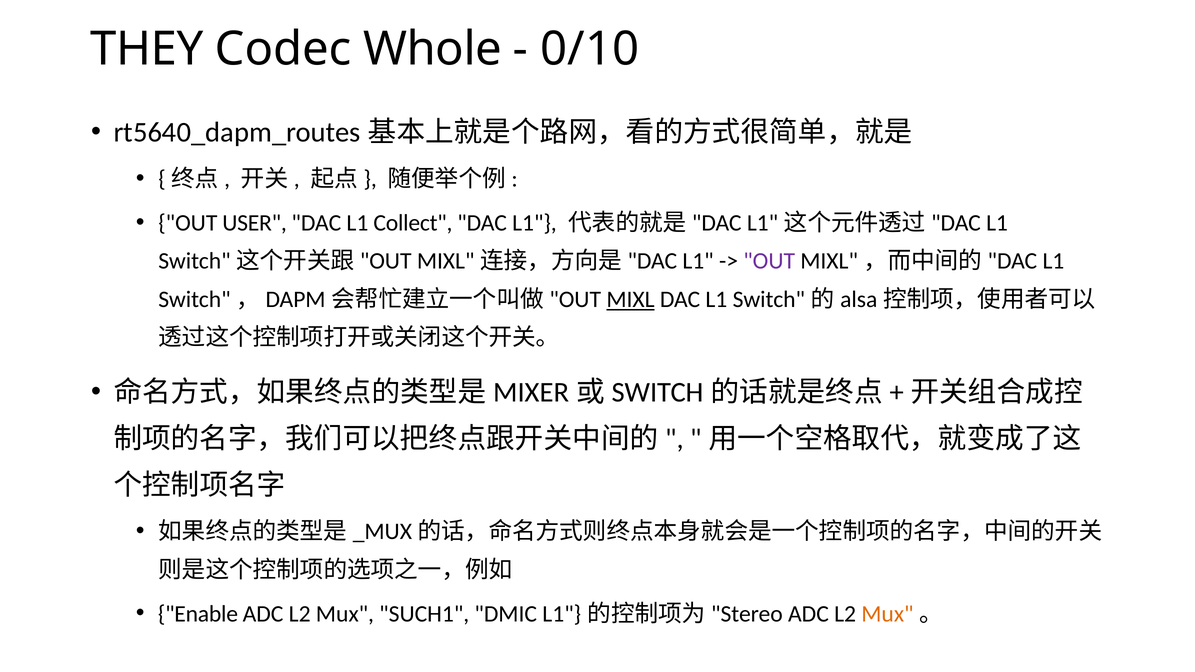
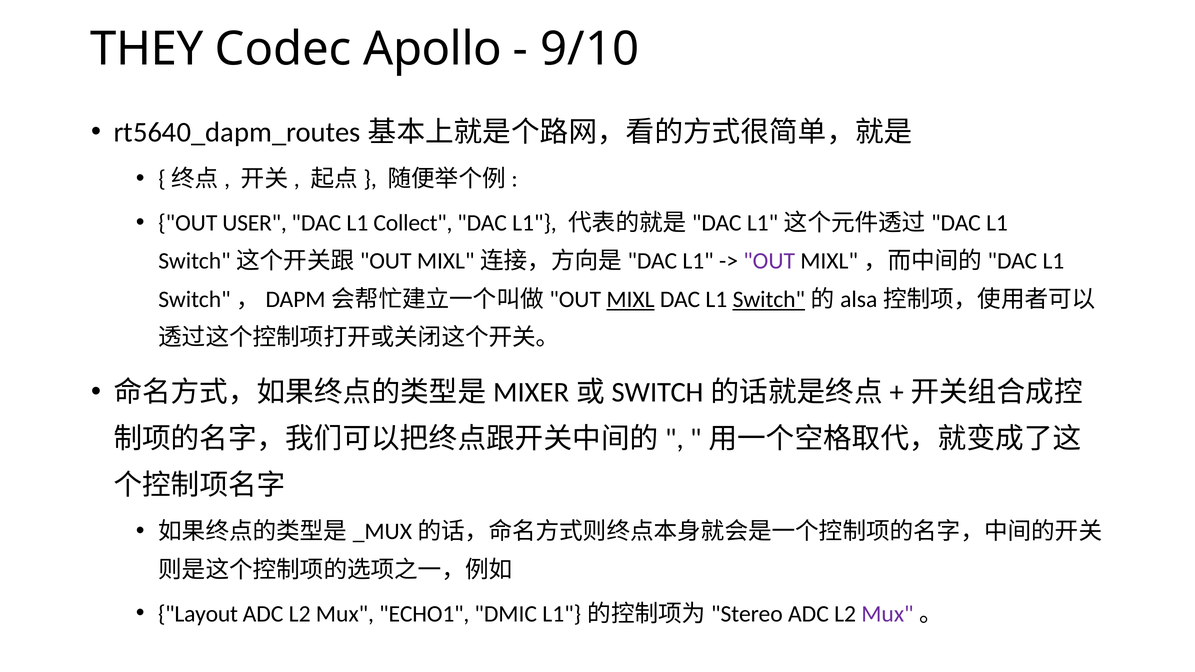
Whole: Whole -> Apollo (433, 49)
0/10: 0/10 -> 9/10 (590, 49)
Switch underline: none -> present (769, 299)
Enable: Enable -> Layout (198, 614)
SUCH1: SUCH1 -> ECHO1 (424, 614)
Mux colour: orange -> purple (887, 614)
